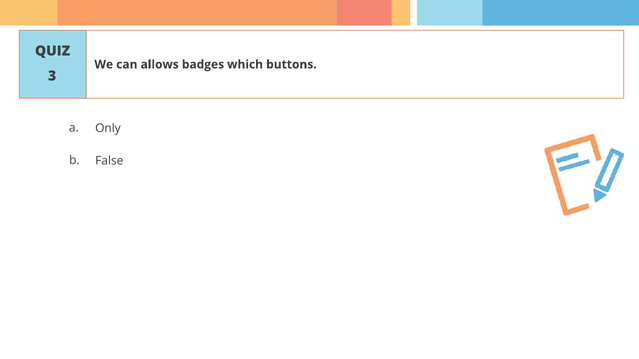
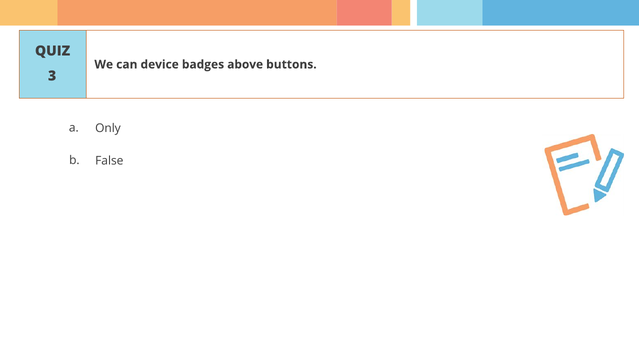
allows: allows -> device (160, 65)
which: which -> above (245, 65)
